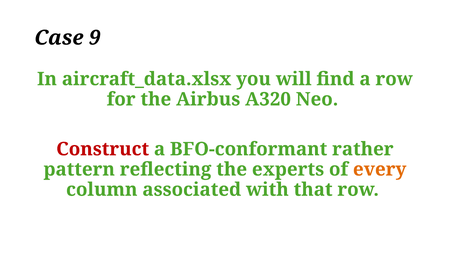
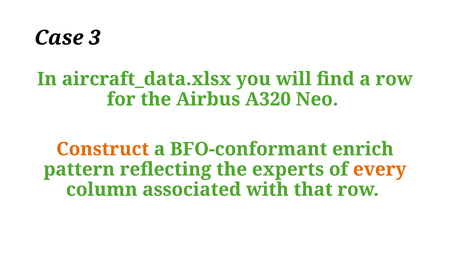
9: 9 -> 3 (95, 38)
Construct colour: red -> orange (103, 149)
rather: rather -> enrich (363, 149)
